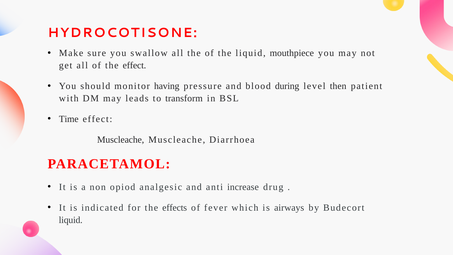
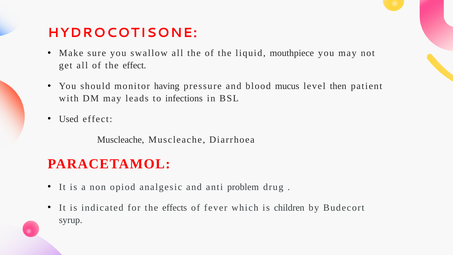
during: during -> mucus (287, 86)
transform: transform -> infections (184, 98)
Time: Time -> Used (69, 119)
increase: increase -> problem (243, 187)
airways: airways -> children (289, 208)
liquid: liquid -> syrup (71, 220)
